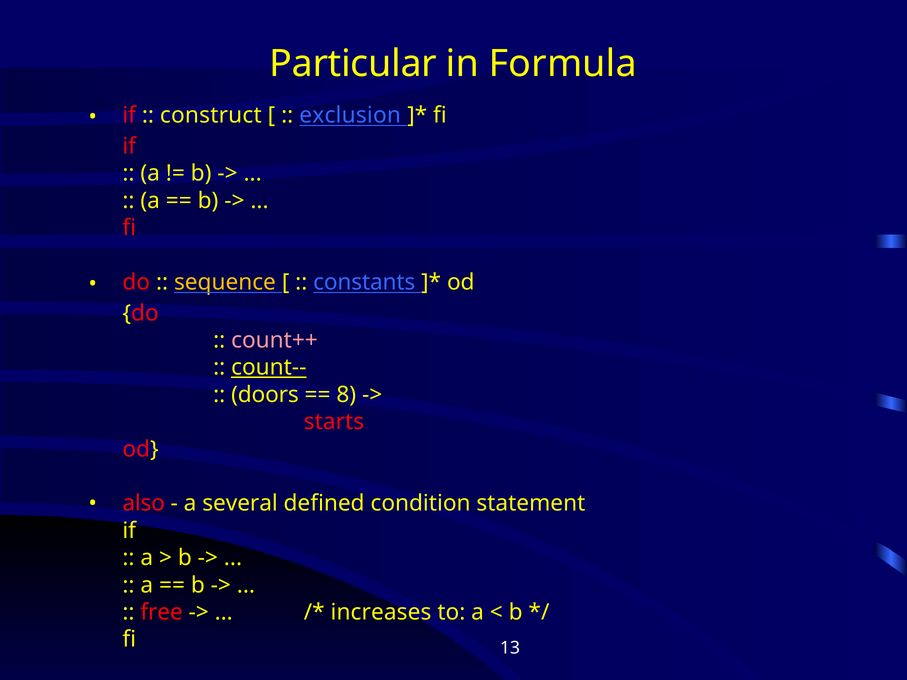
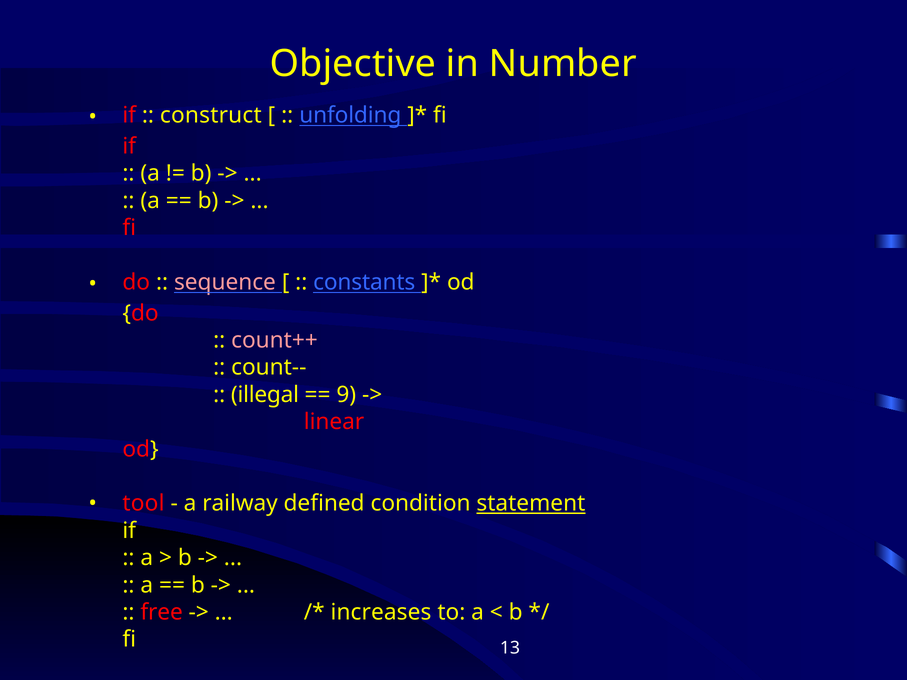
Particular: Particular -> Objective (353, 64)
Formula: Formula -> Number (563, 64)
exclusion: exclusion -> unfolding (350, 115)
sequence colour: yellow -> pink (225, 282)
count-- underline: present -> none (269, 368)
doors: doors -> illegal (265, 395)
8: 8 -> 9 (346, 395)
starts: starts -> linear (334, 422)
also: also -> tool (143, 504)
several: several -> railway (240, 504)
statement underline: none -> present (531, 504)
